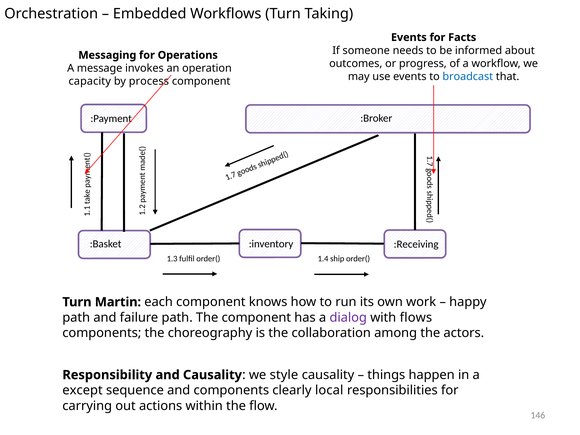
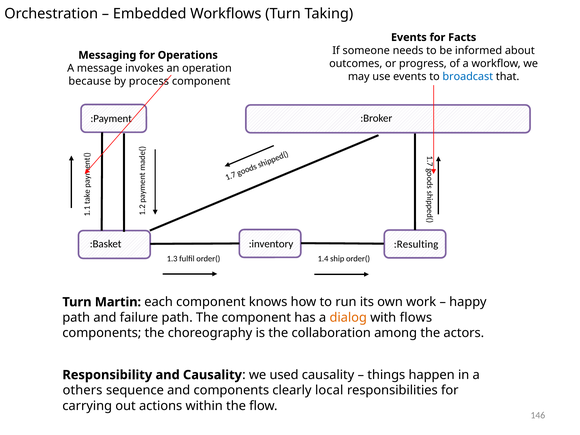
capacity: capacity -> because (90, 81)
:Receiving: :Receiving -> :Resulting (416, 244)
dialog colour: purple -> orange (348, 318)
style: style -> used (284, 375)
except: except -> others (82, 390)
